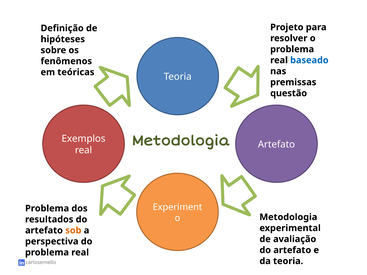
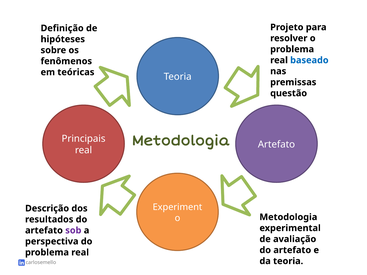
Exemplos: Exemplos -> Principais (84, 139)
Problema: Problema -> Descrição (47, 209)
sob colour: orange -> purple (73, 231)
